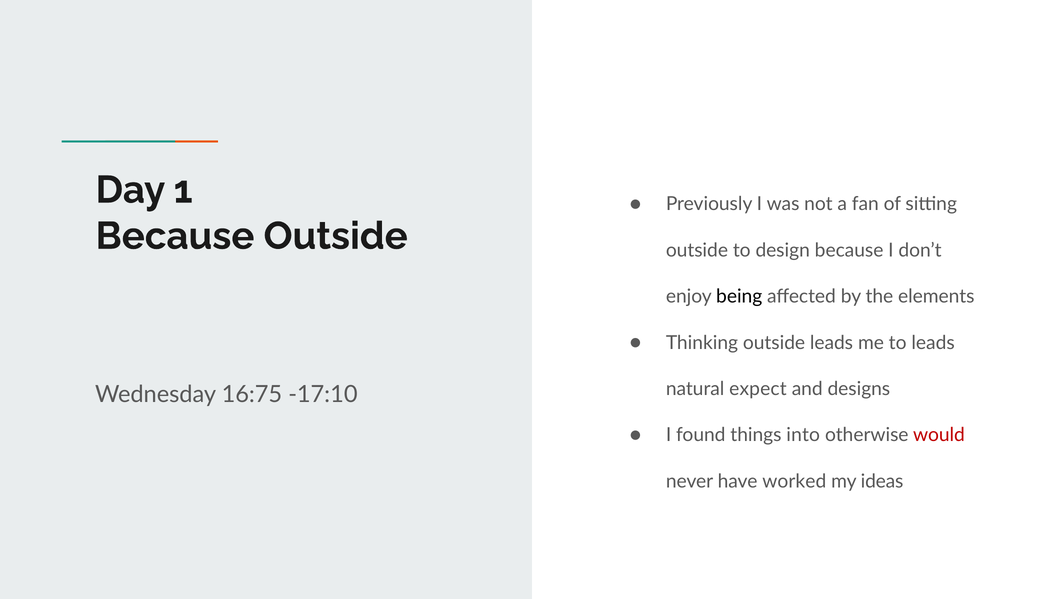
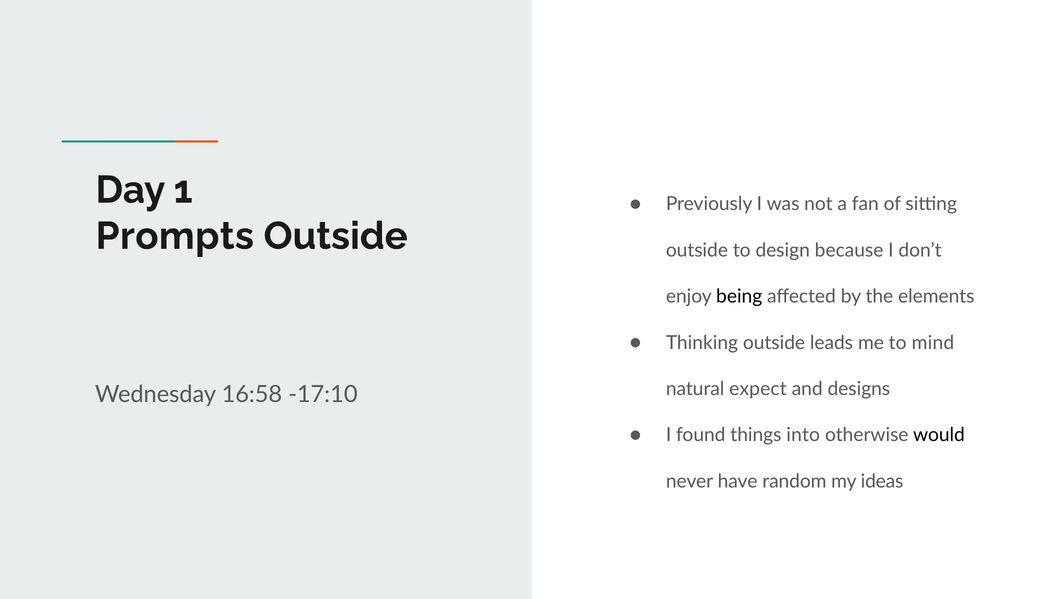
Because: Because -> Prompts (175, 236)
to leads: leads -> mind (933, 342)
16:75: 16:75 -> 16:58 (252, 394)
would colour: red -> black (939, 435)
worked: worked -> random (794, 481)
